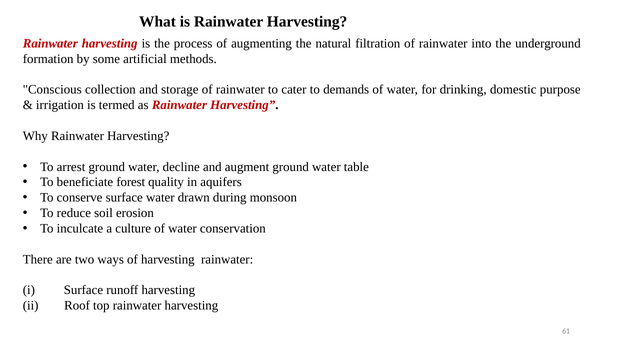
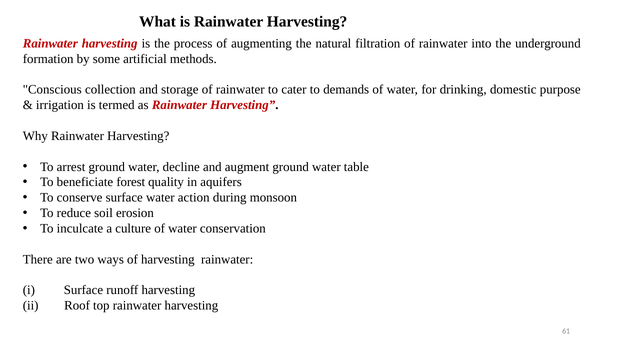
drawn: drawn -> action (194, 198)
